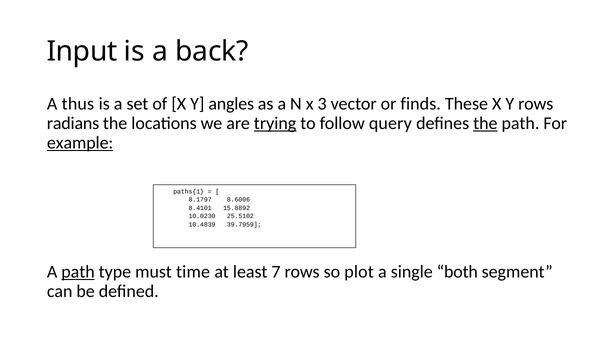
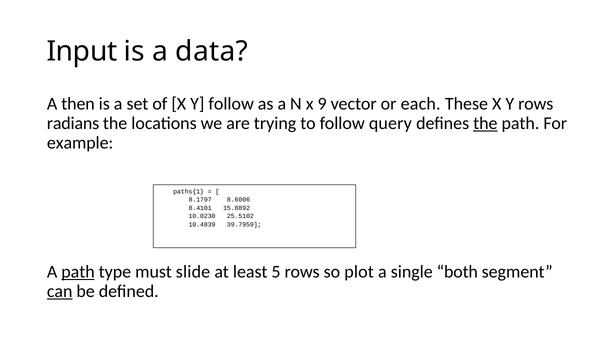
back: back -> data (212, 52)
thus: thus -> then (78, 104)
Y angles: angles -> follow (231, 104)
3: 3 -> 9 (322, 104)
finds: finds -> each (421, 104)
trying underline: present -> none (275, 124)
example underline: present -> none (80, 143)
time: time -> slide (193, 272)
7: 7 -> 5 (276, 272)
can underline: none -> present (60, 292)
